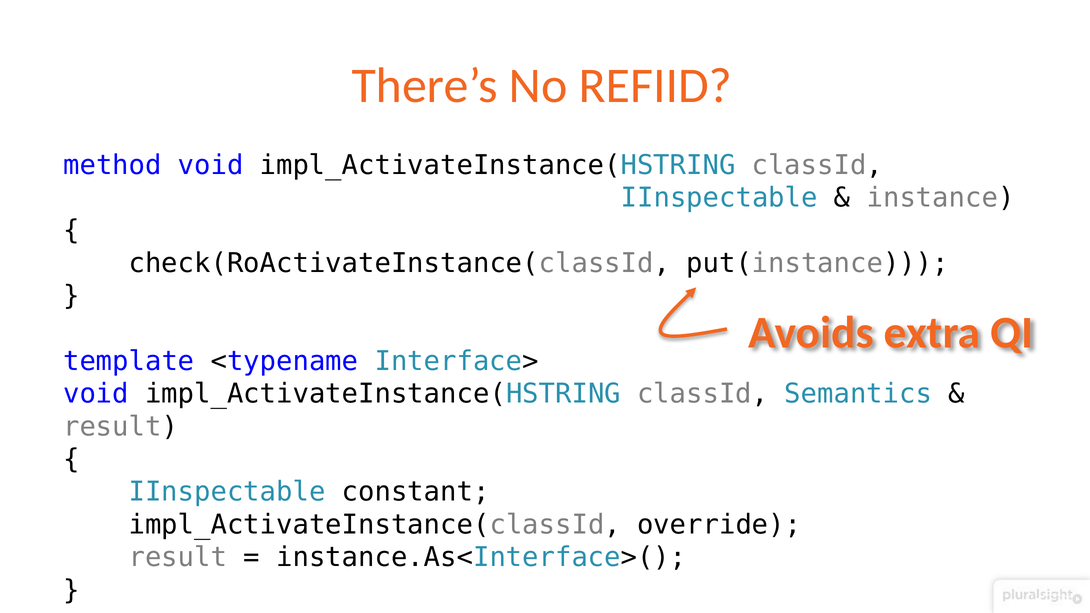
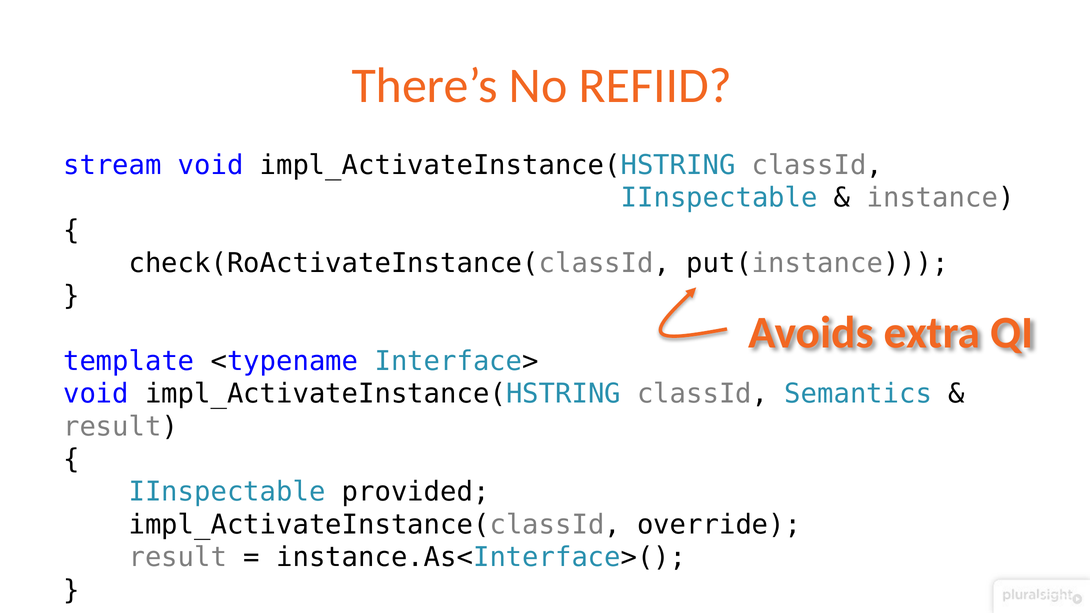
method: method -> stream (112, 165)
constant: constant -> provided (416, 492)
